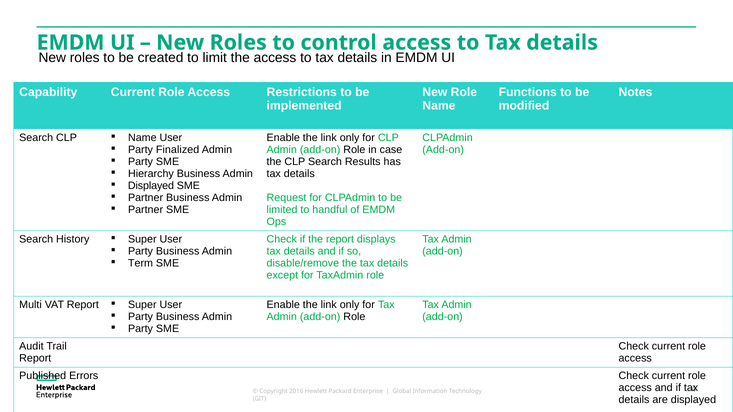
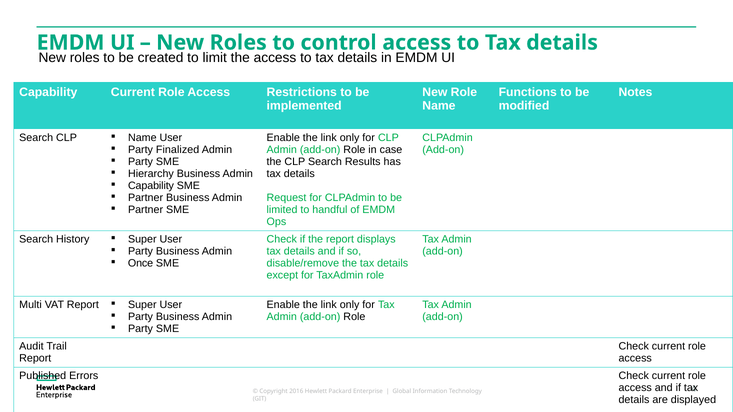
Displayed: Displayed -> Capability (151, 186)
Term: Term -> Once (141, 264)
